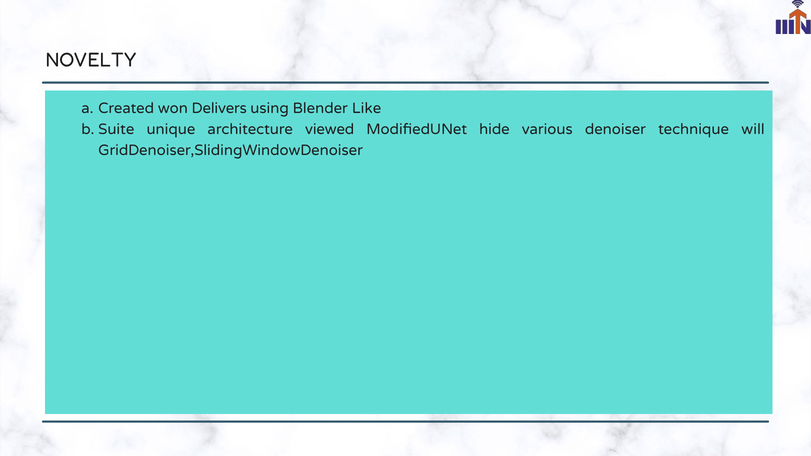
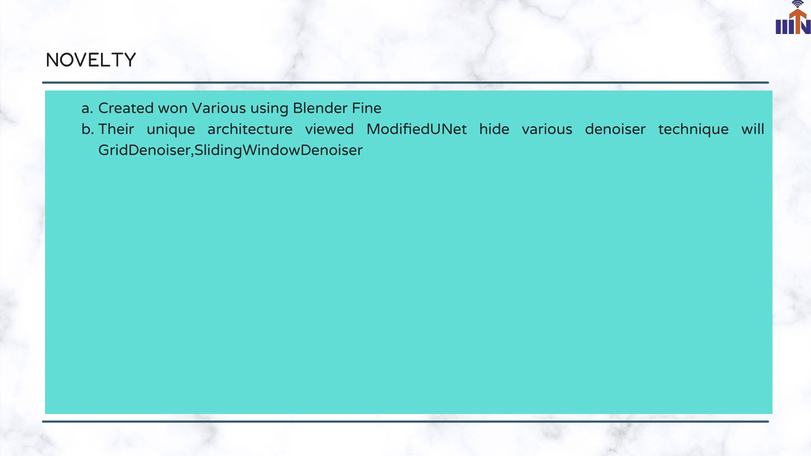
won Delivers: Delivers -> Various (219, 109)
Like: Like -> Fine (367, 109)
Suite: Suite -> Their (116, 129)
